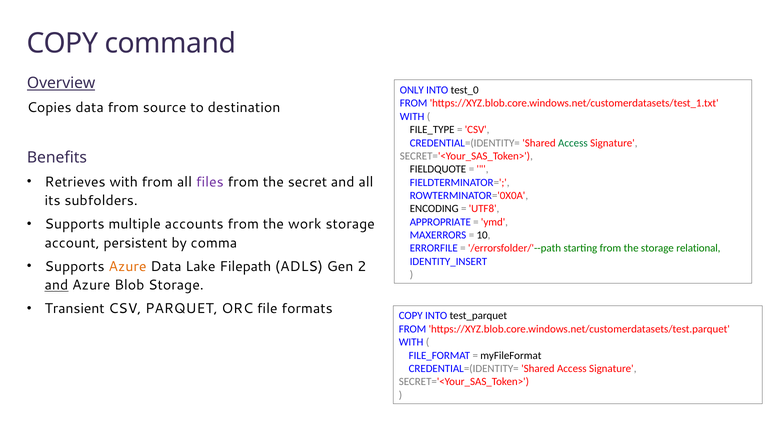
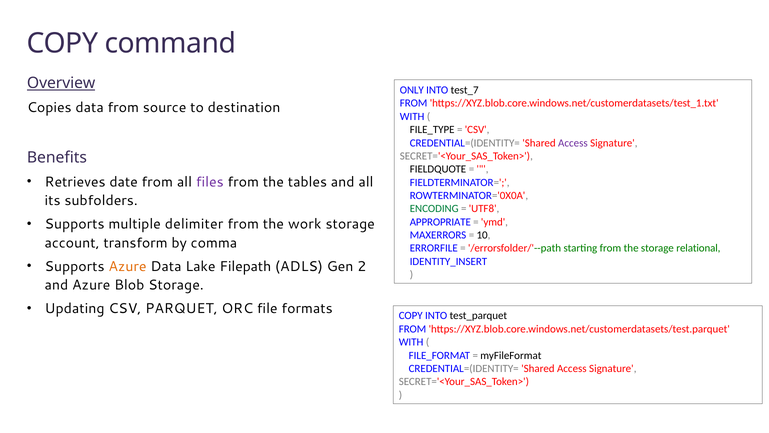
test_0: test_0 -> test_7 (465, 90)
Access colour: green -> purple (573, 143)
Retrieves with: with -> date (124, 182)
secret: secret -> tables (307, 182)
ENCODING colour: black -> green (434, 209)
accounts: accounts -> delimiter (194, 224)
persistent: persistent -> transform (136, 243)
and underline: present -> none (56, 285)
Transient: Transient -> Updating (75, 308)
